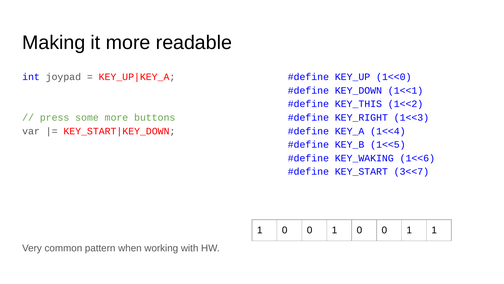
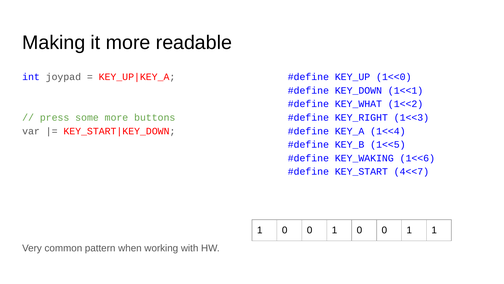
KEY_THIS: KEY_THIS -> KEY_WHAT (358, 104)
3<<7: 3<<7 -> 4<<7 (411, 171)
